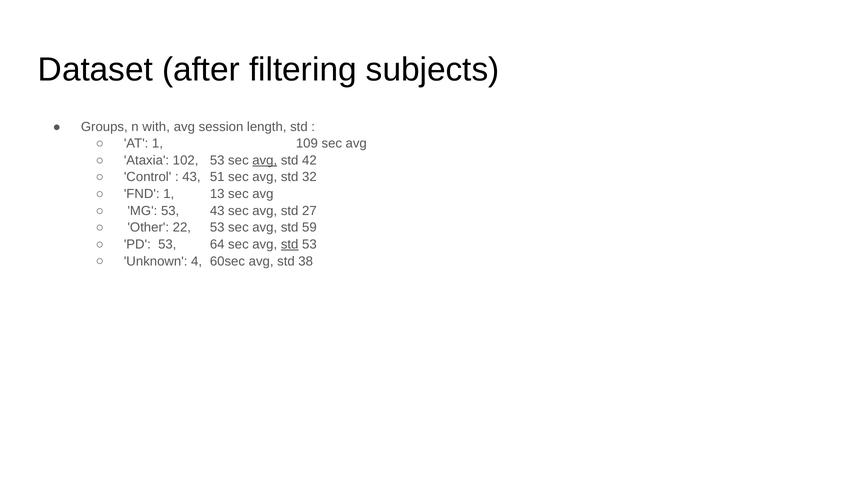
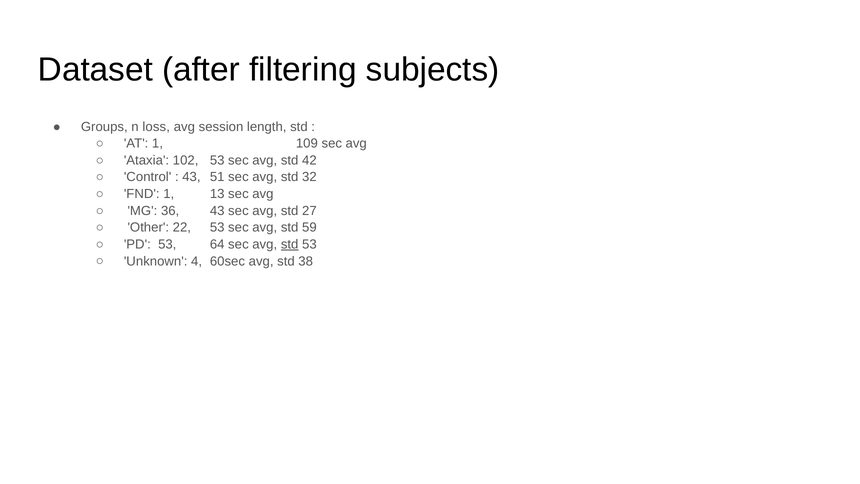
with: with -> loss (156, 127)
avg underline: present -> none (265, 160)
MG 53: 53 -> 36 (170, 211)
